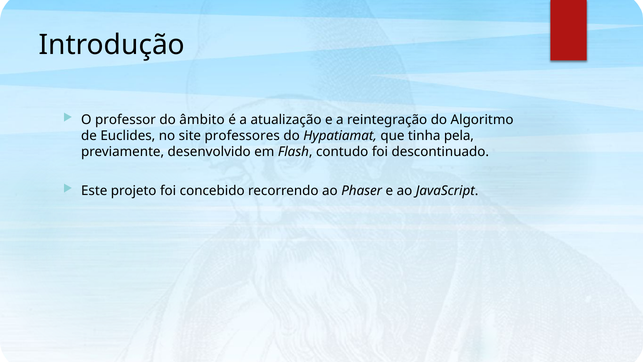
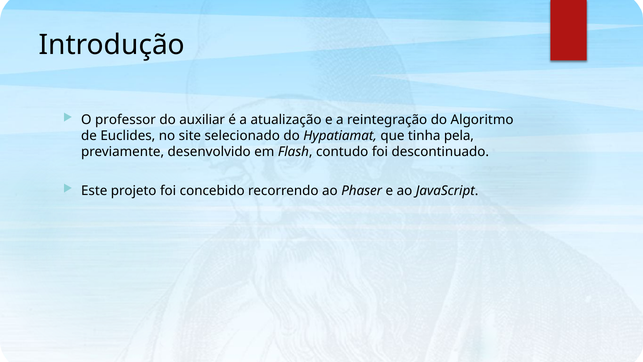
âmbito: âmbito -> auxiliar (202, 120)
professores: professores -> selecionado (242, 136)
